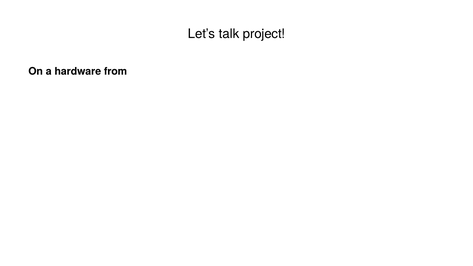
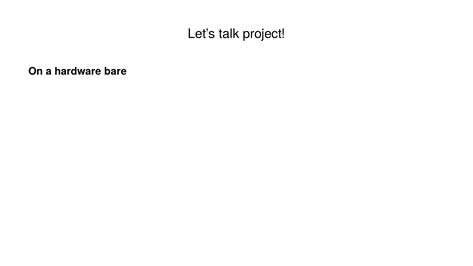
from: from -> bare (115, 71)
